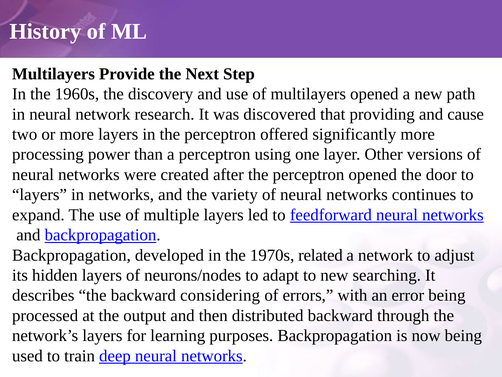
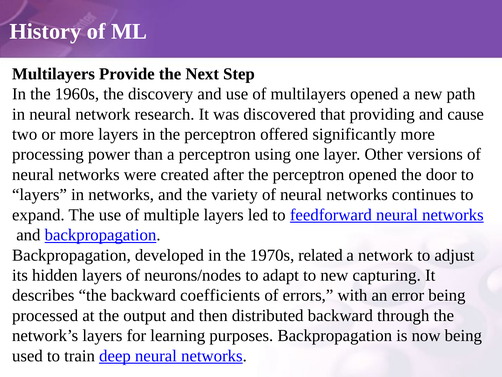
searching: searching -> capturing (387, 275)
considering: considering -> coefficients (220, 295)
